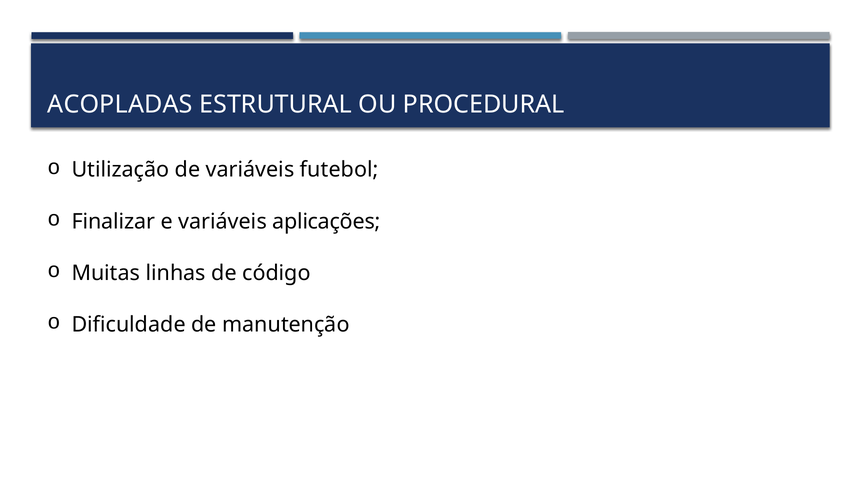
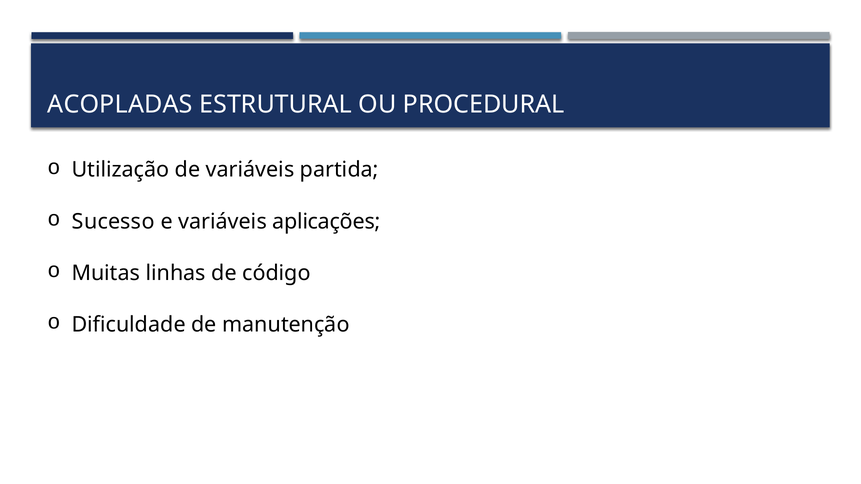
futebol: futebol -> partida (339, 170)
Finalizar: Finalizar -> Sucesso (113, 222)
